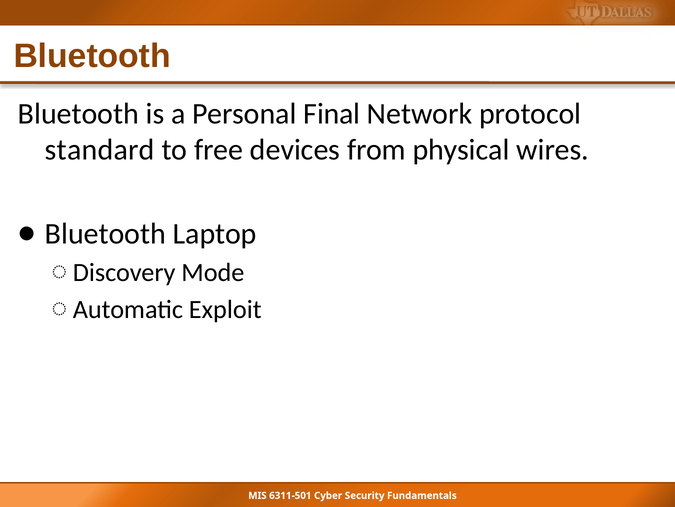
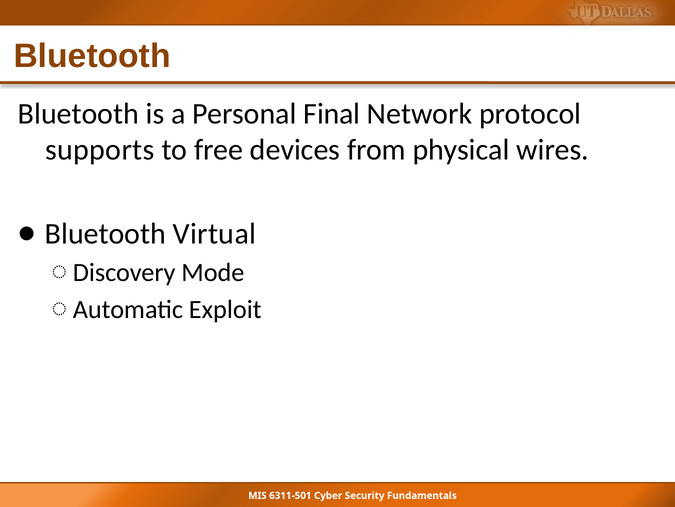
standard: standard -> supports (100, 149)
Laptop: Laptop -> Virtual (215, 234)
